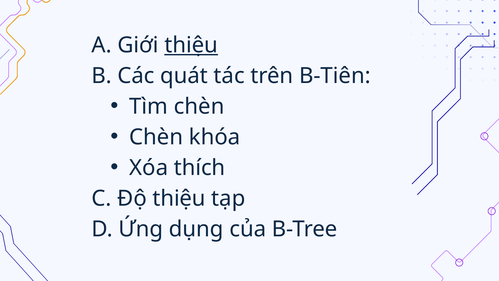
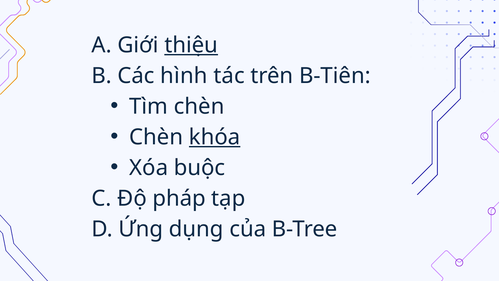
quát: quát -> hình (184, 76)
khóa underline: none -> present (215, 137)
thích: thích -> buộc (200, 168)
Độ thiệu: thiệu -> pháp (179, 198)
